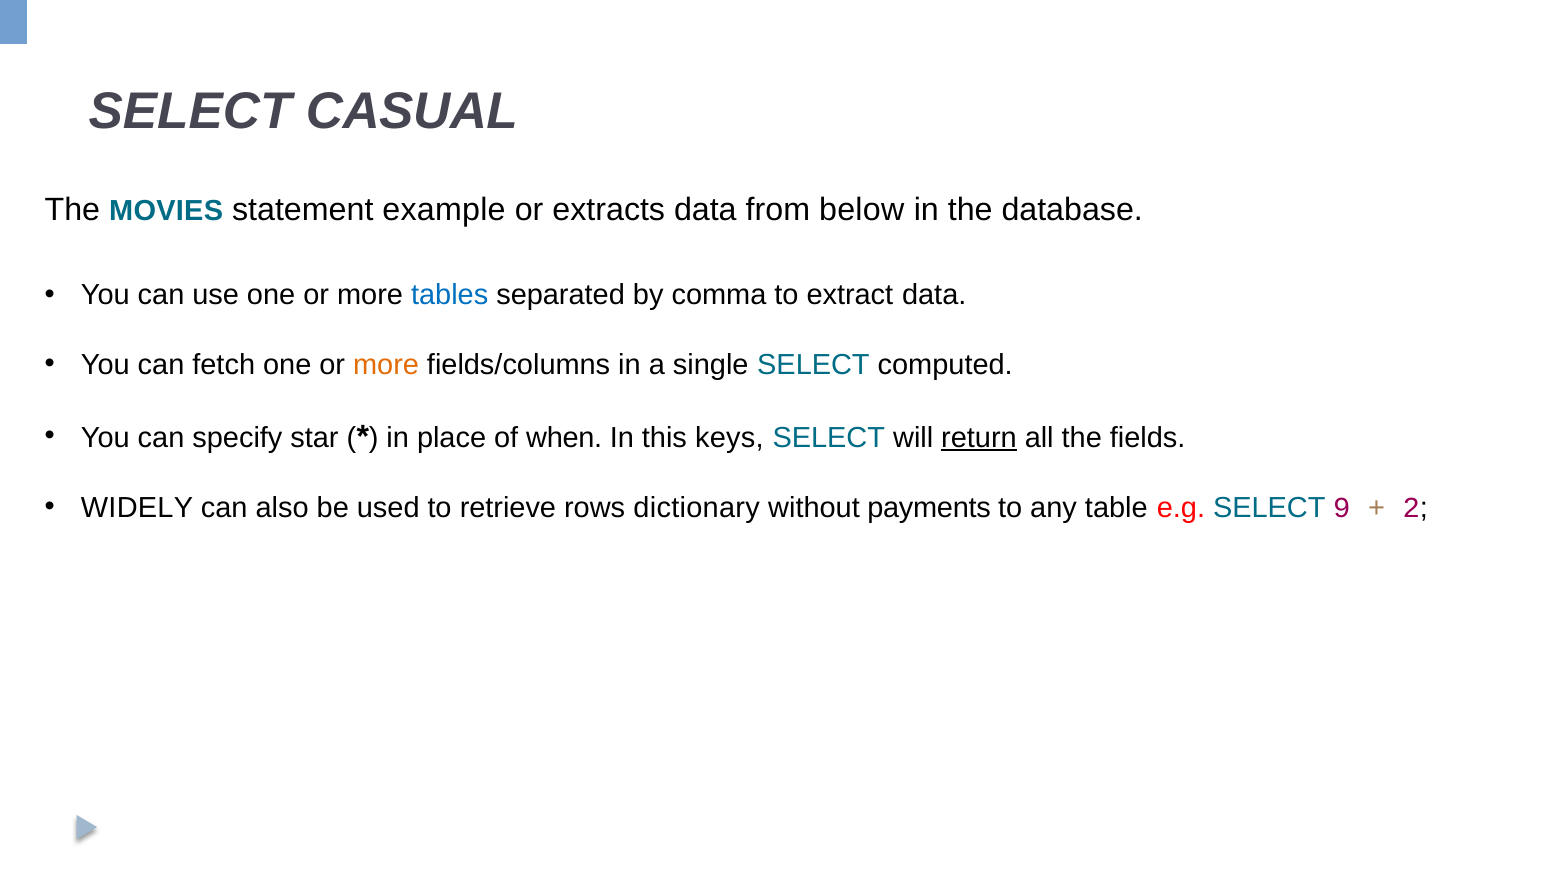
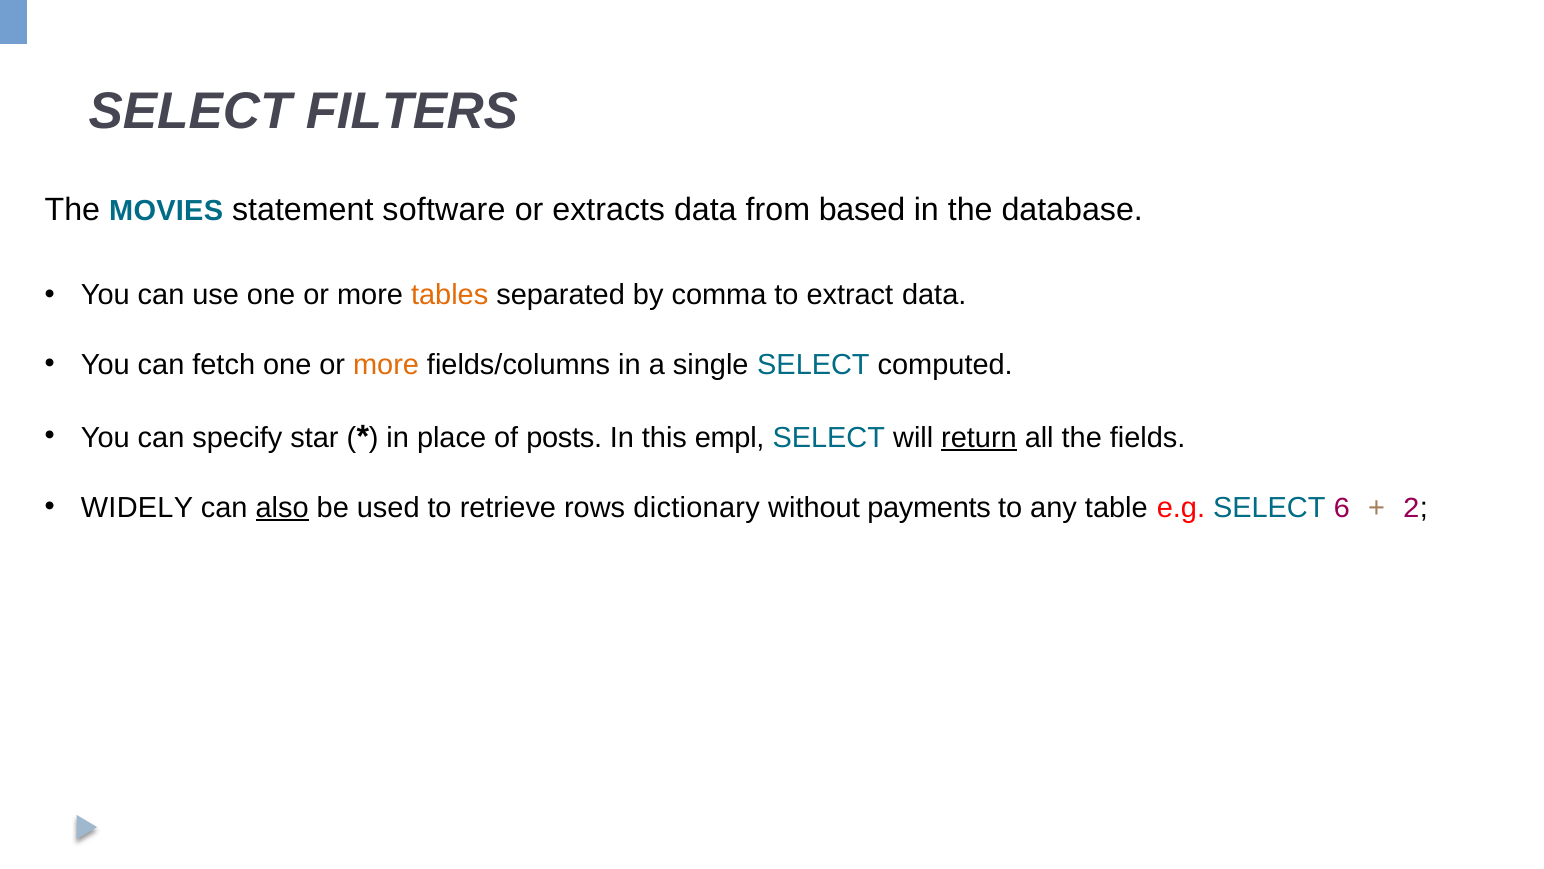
CASUAL: CASUAL -> FILTERS (412, 112)
example: example -> software (444, 210)
below: below -> based (862, 210)
tables colour: blue -> orange (450, 295)
when: when -> posts (564, 437)
keys: keys -> empl (730, 437)
also underline: none -> present (282, 508)
9: 9 -> 6 (1342, 508)
